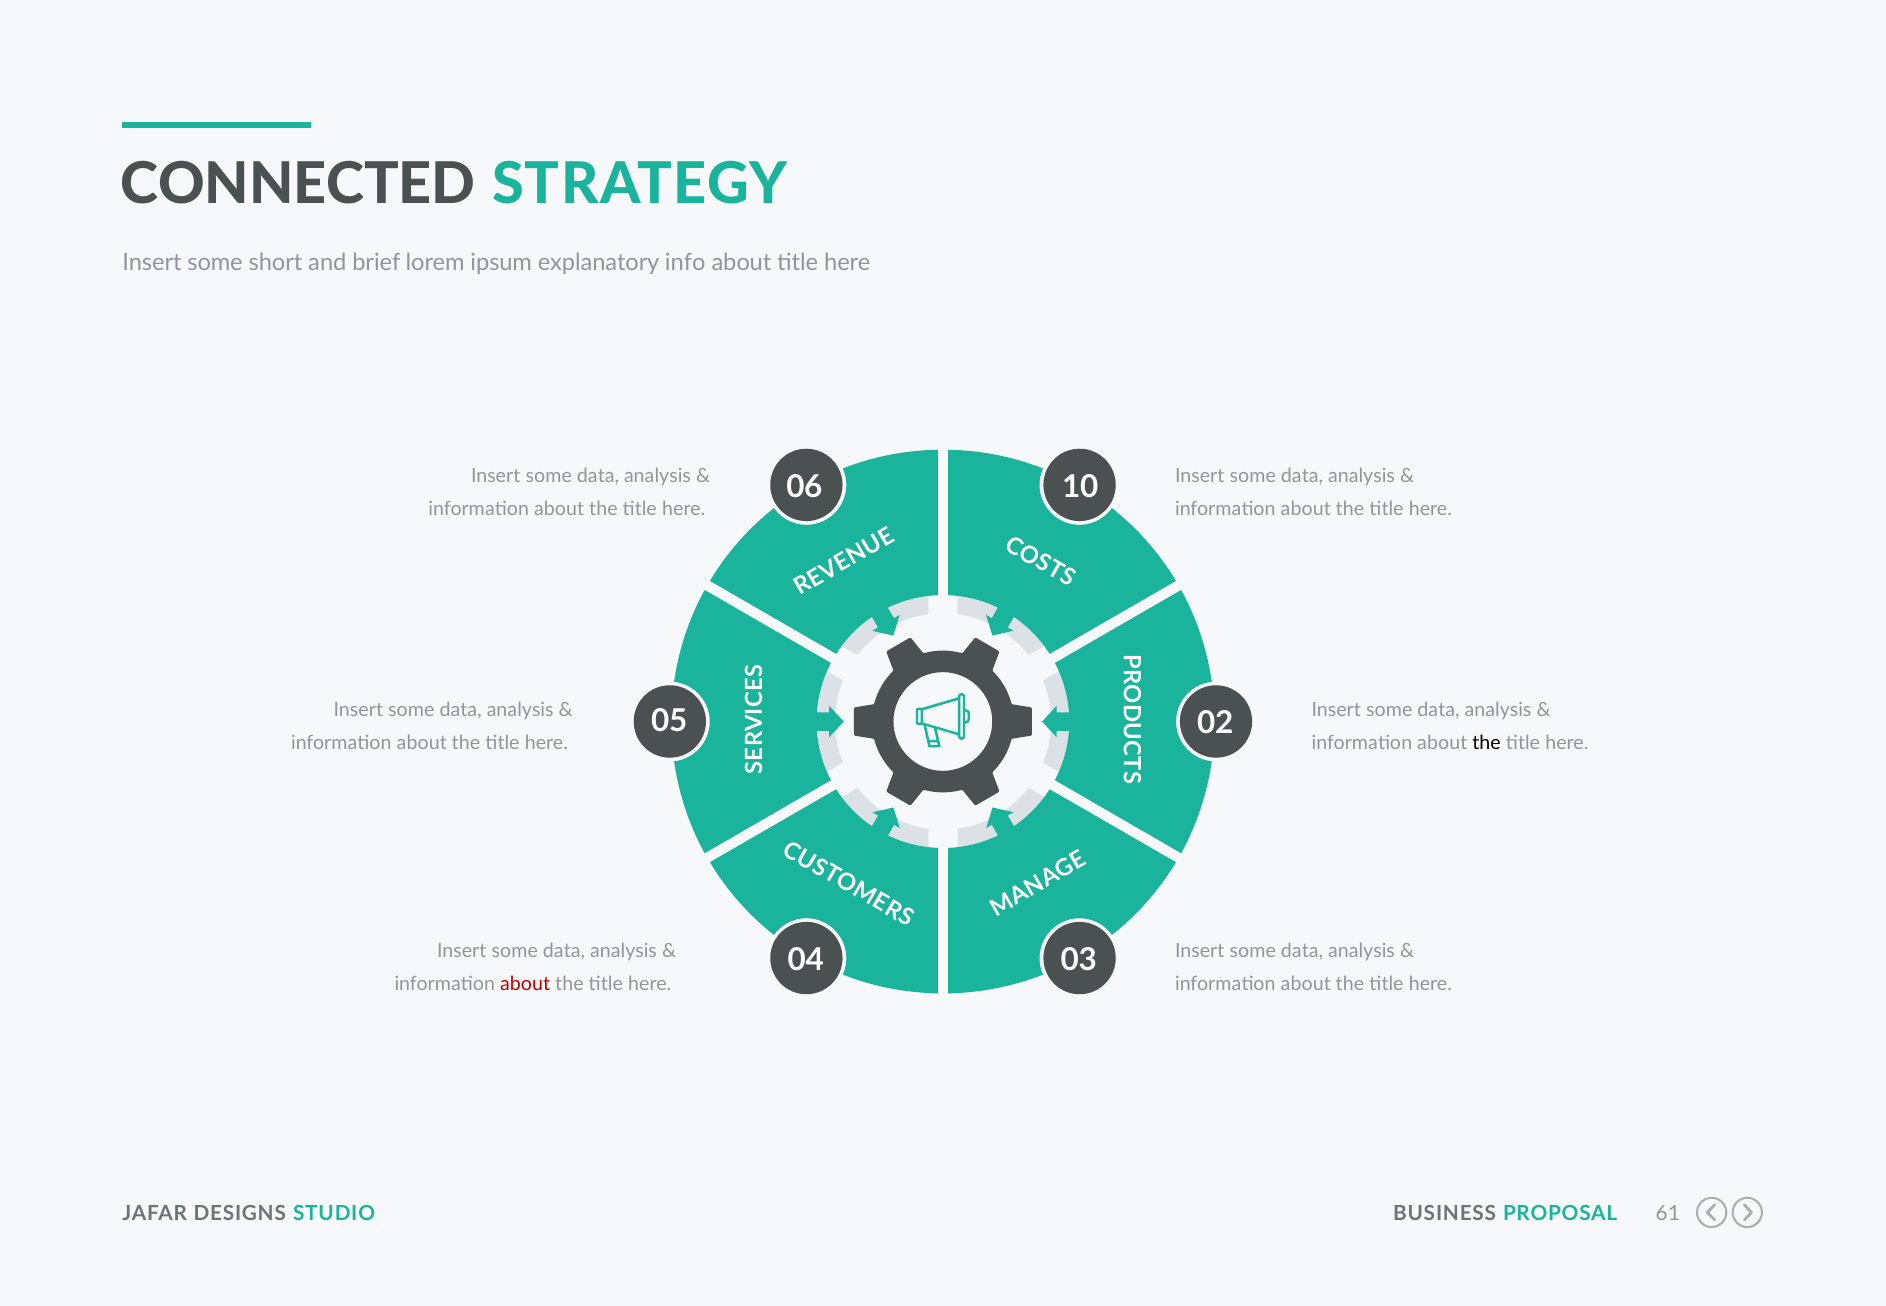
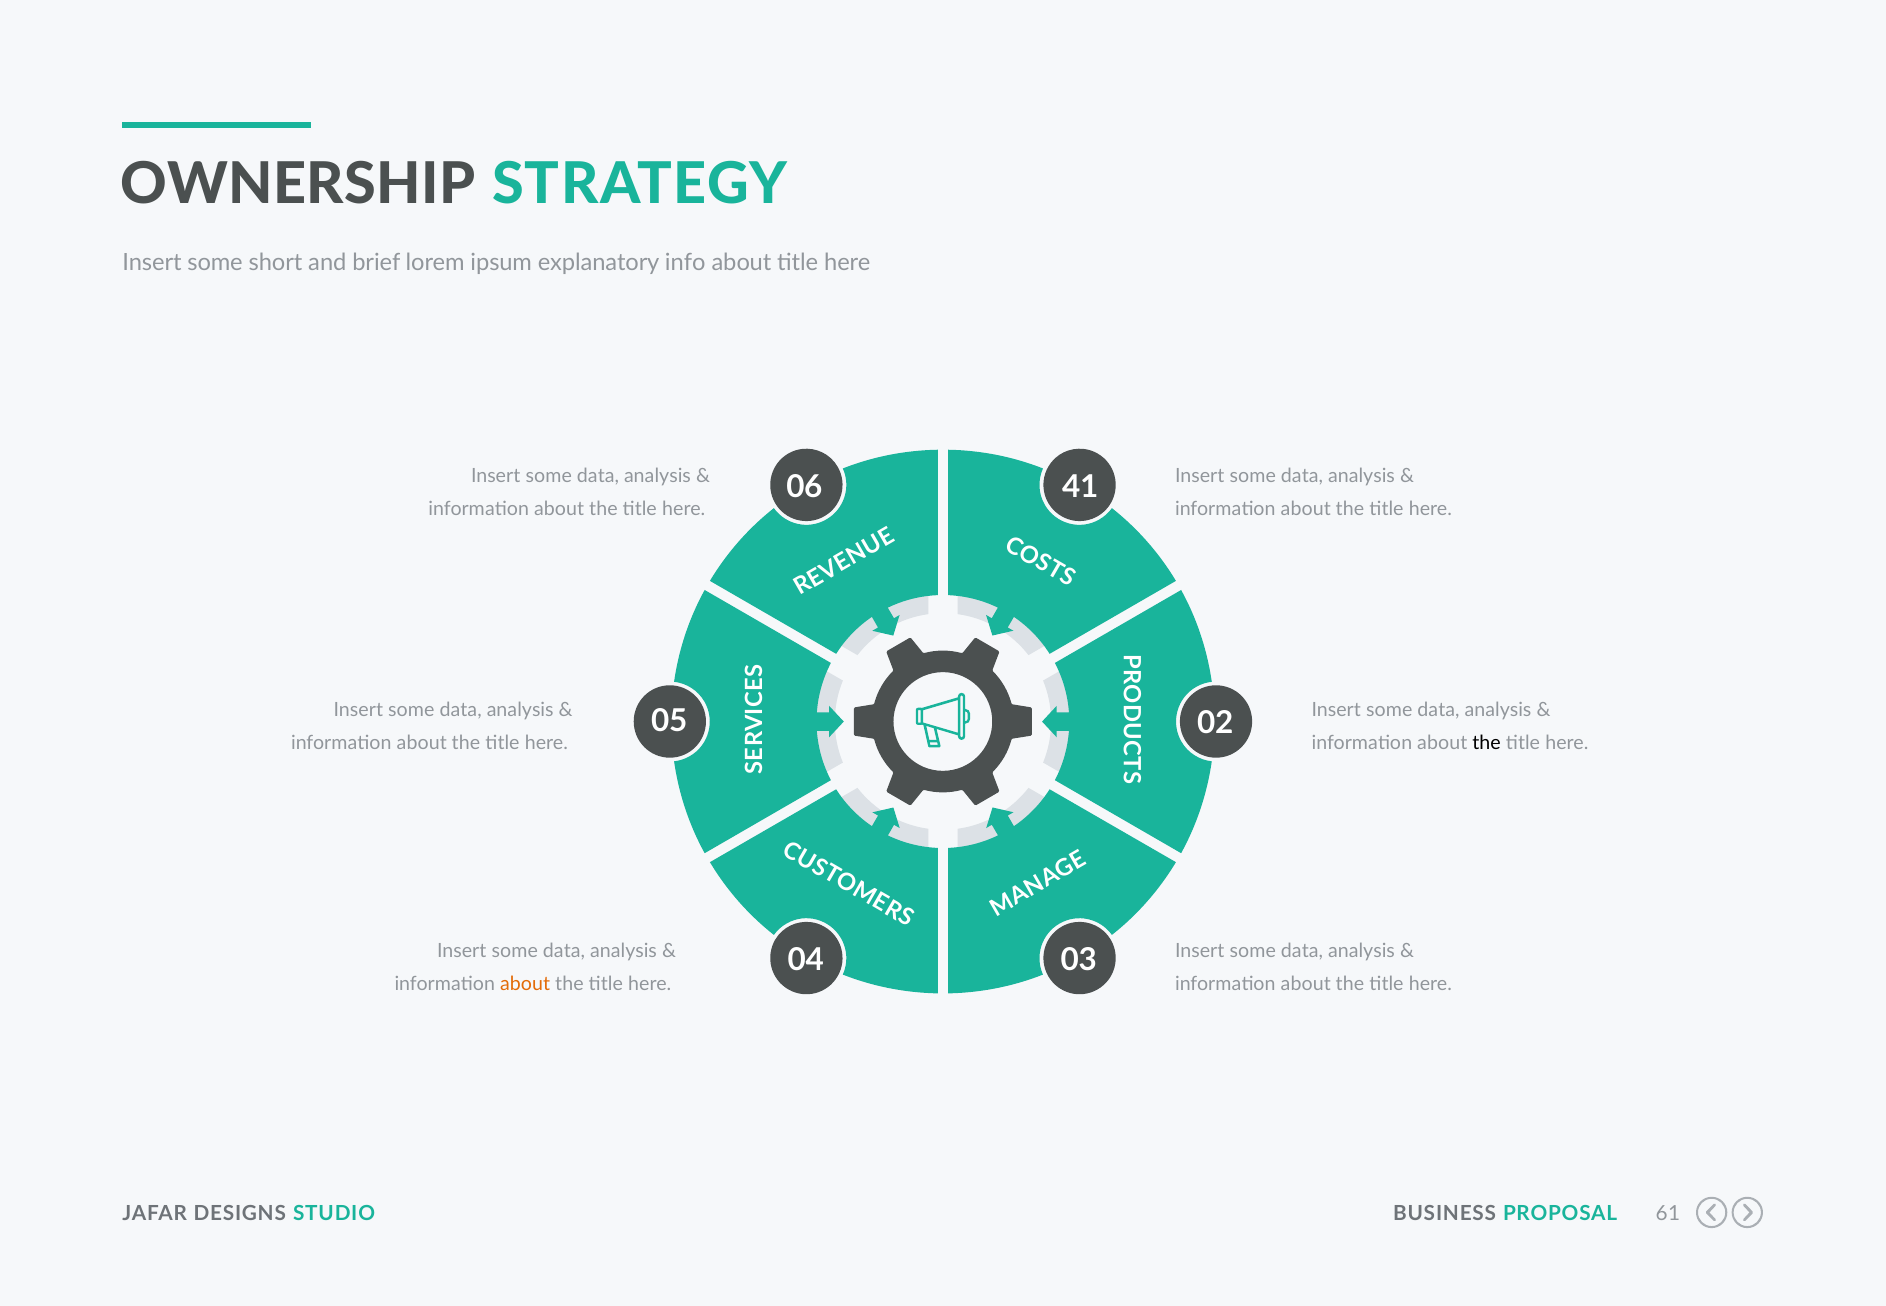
CONNECTED: CONNECTED -> OWNERSHIP (298, 185)
10: 10 -> 41 (1080, 487)
about colour: red -> orange (525, 984)
